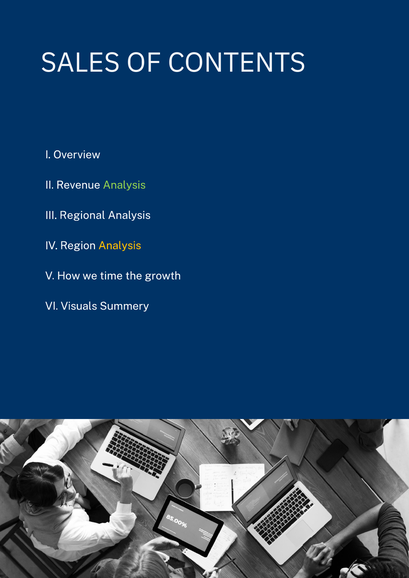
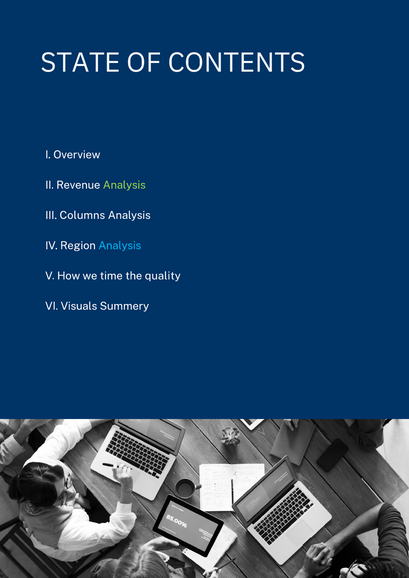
SALES: SALES -> STATE (81, 63)
Regional: Regional -> Columns (82, 216)
Analysis colour: yellow -> light blue (120, 246)
growth: growth -> quality (163, 276)
